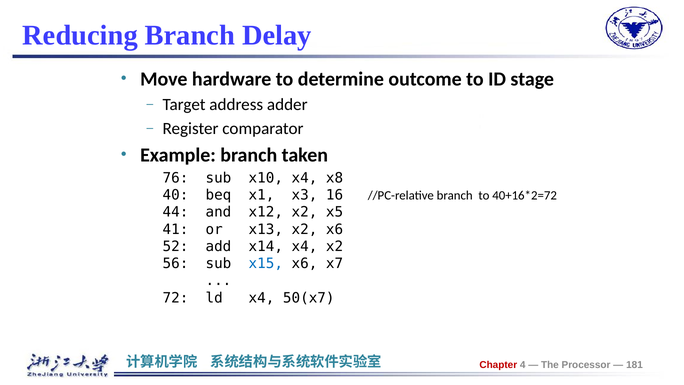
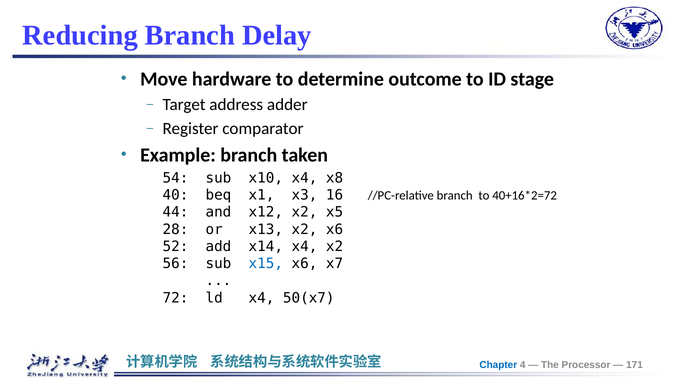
76: 76 -> 54 (175, 178)
41: 41 -> 28 (175, 229)
Chapter colour: red -> blue (498, 365)
181: 181 -> 171 (634, 365)
